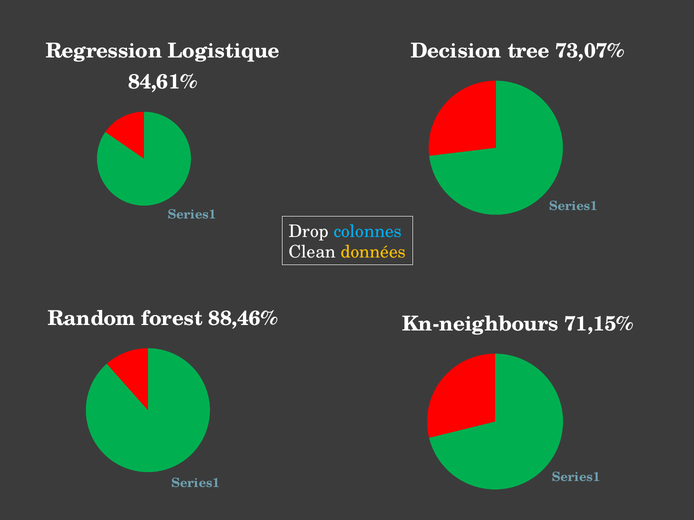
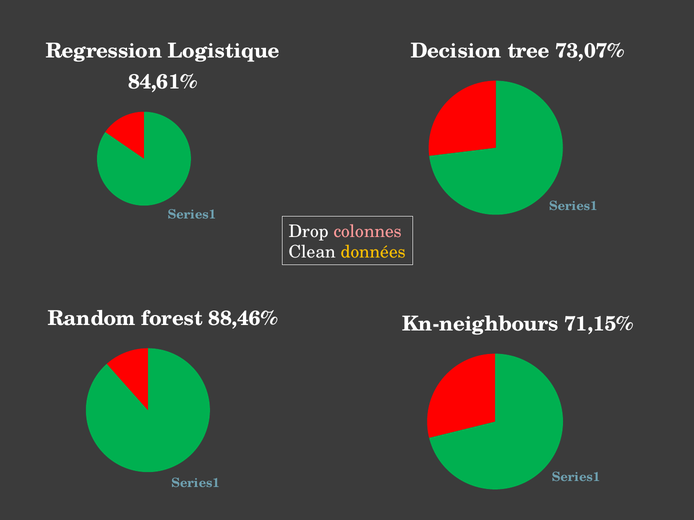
colonnes colour: light blue -> pink (368, 232)
